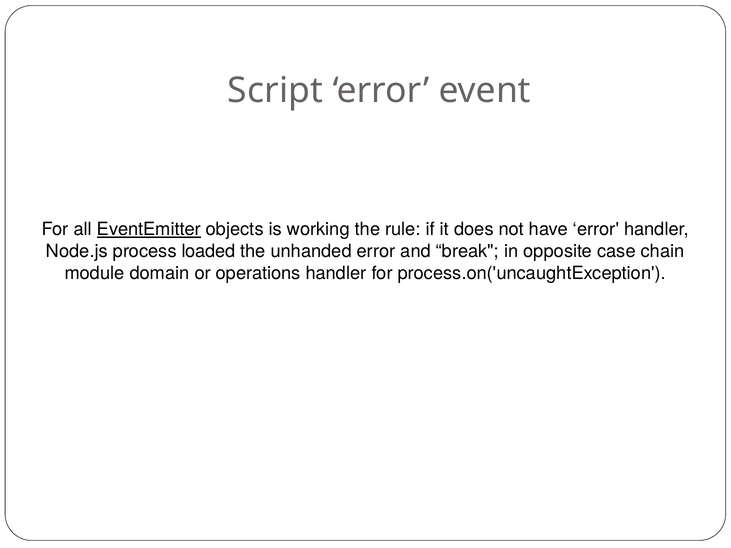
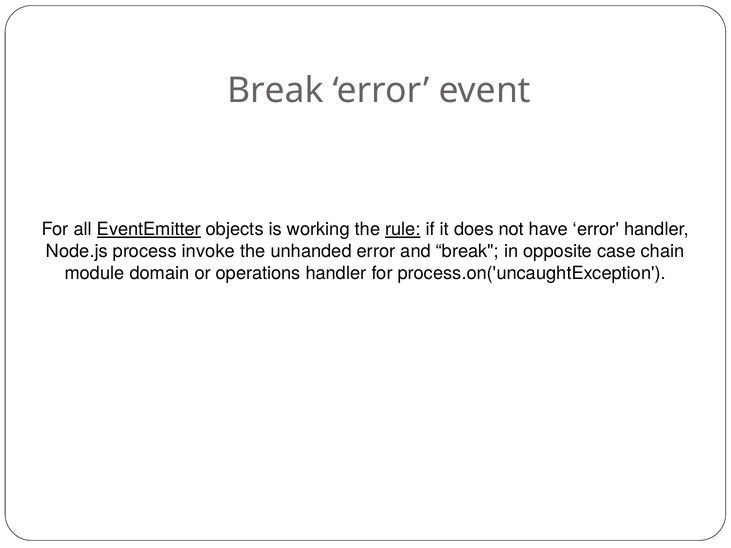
Script: Script -> Break (275, 91)
rule underline: none -> present (403, 230)
loaded: loaded -> invoke (208, 251)
